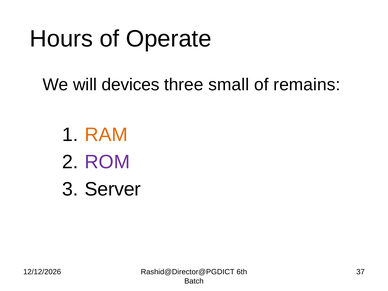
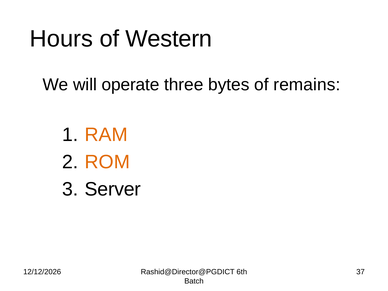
Operate: Operate -> Western (169, 39)
devices: devices -> operate (131, 85)
small: small -> bytes (229, 85)
ROM colour: purple -> orange (107, 162)
